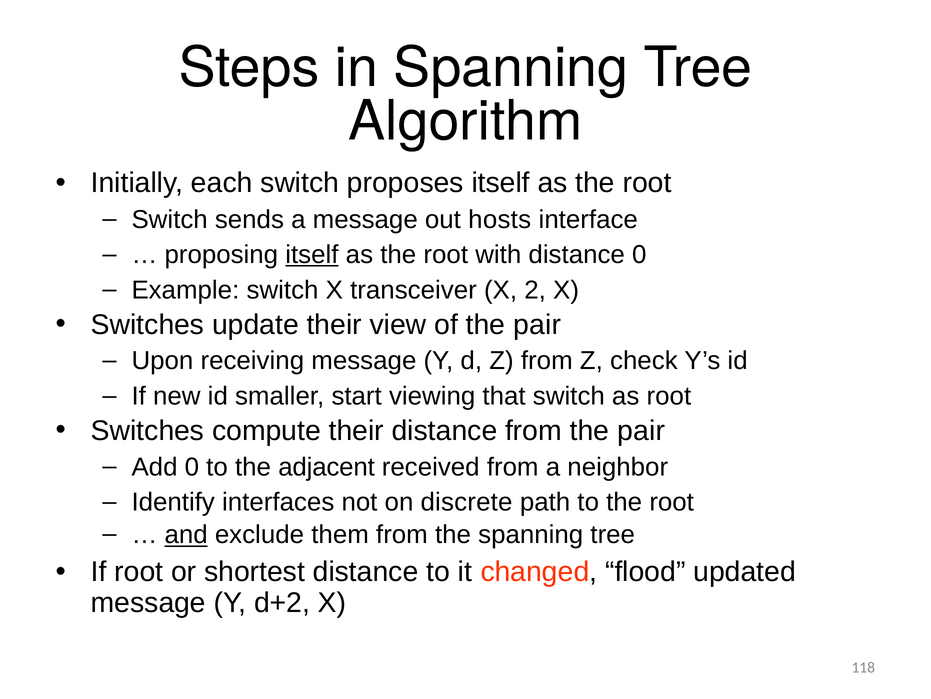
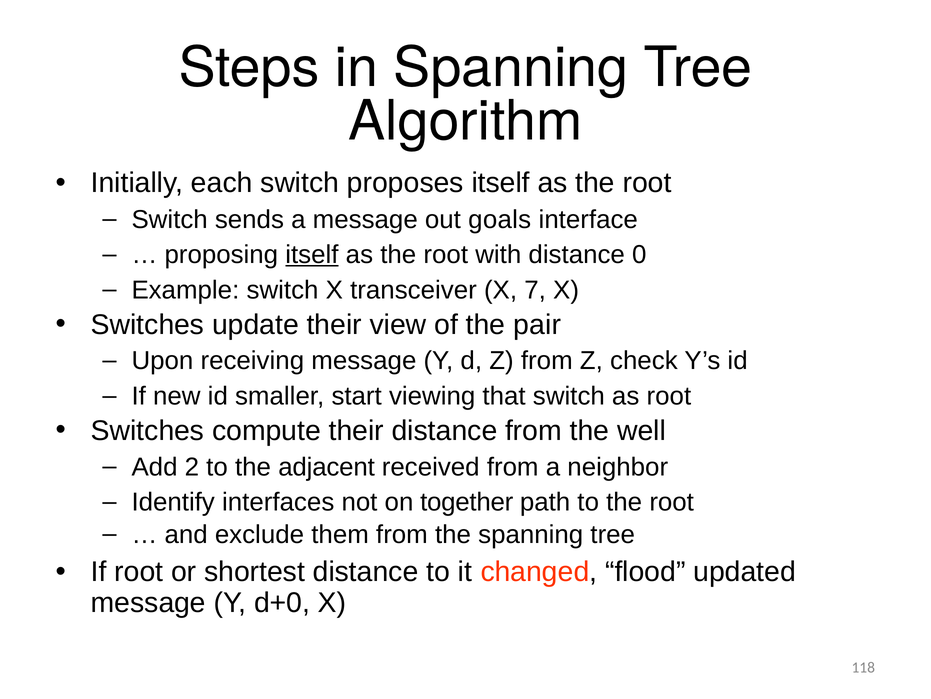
hosts: hosts -> goals (500, 219)
2: 2 -> 7 (535, 290)
from the pair: pair -> well (641, 431)
Add 0: 0 -> 2 (192, 466)
discrete: discrete -> together (467, 502)
and underline: present -> none (186, 534)
d+2: d+2 -> d+0 (282, 602)
